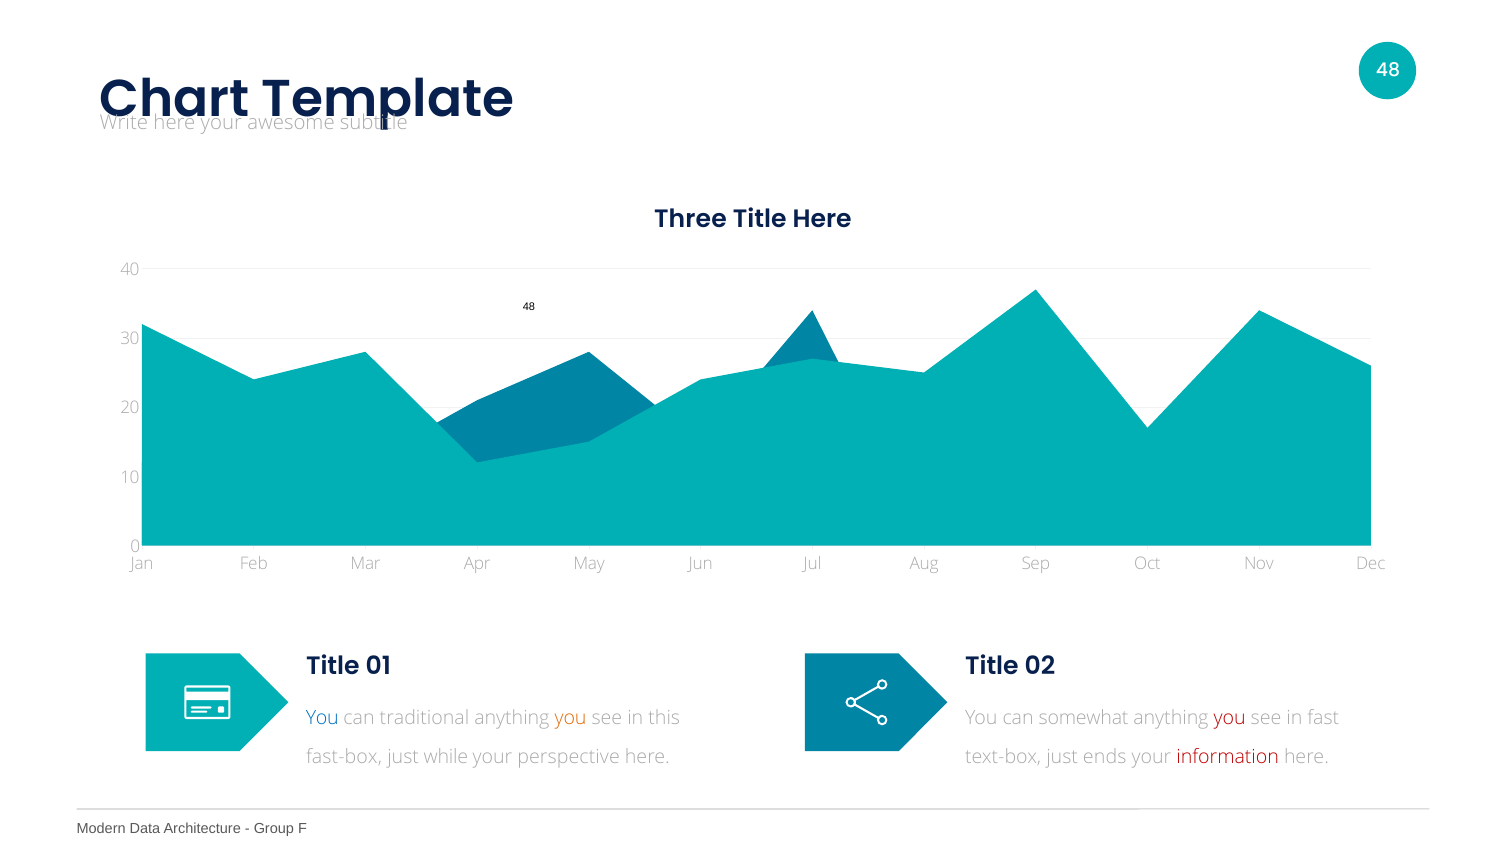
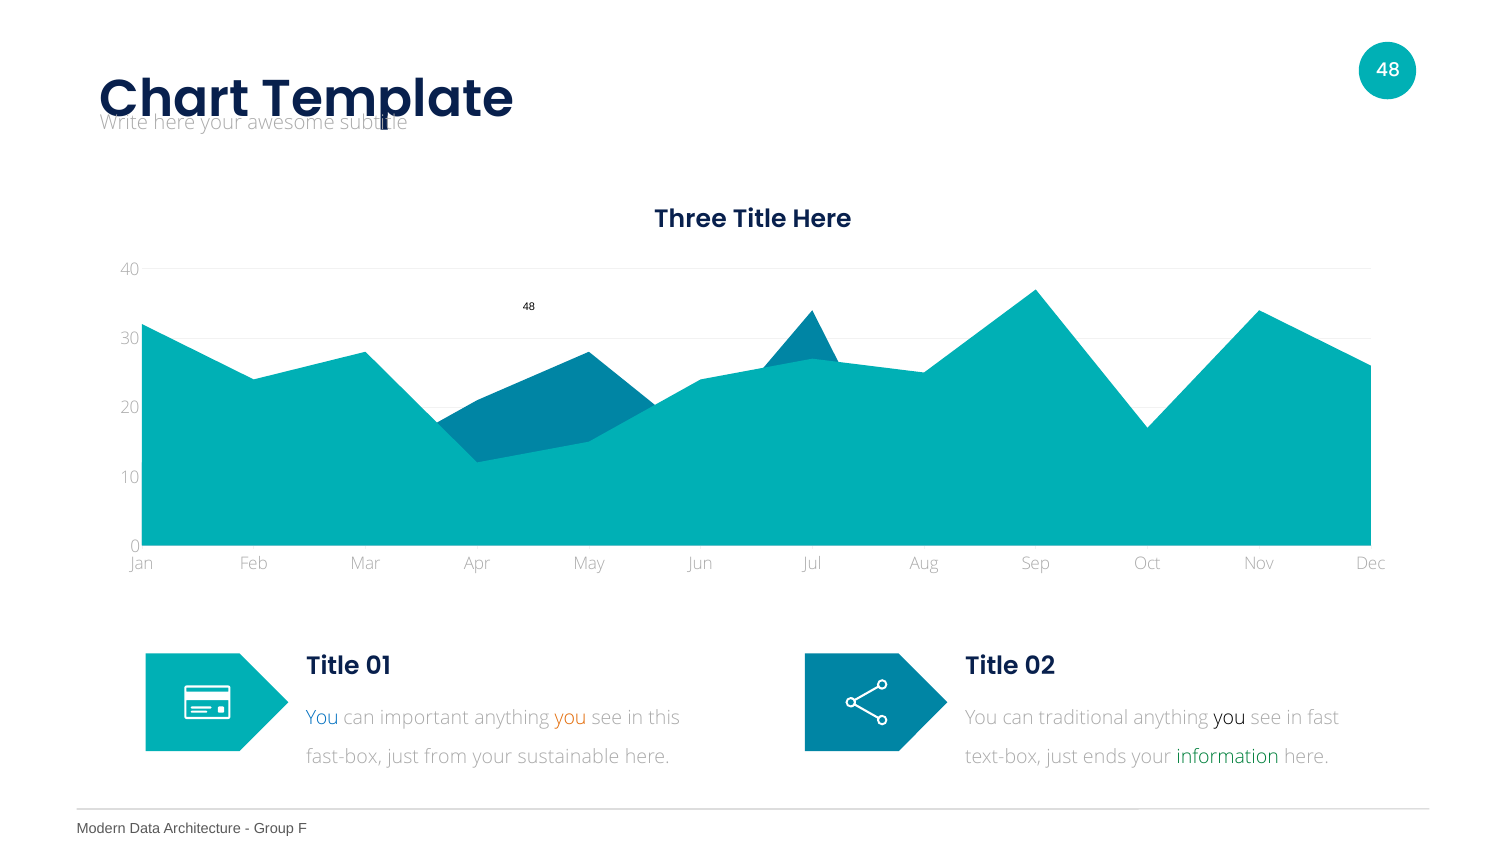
traditional: traditional -> important (424, 718)
somewhat: somewhat -> traditional (1083, 718)
you colour: red -> black (1230, 718)
while: while -> from (446, 756)
perspective: perspective -> sustainable (568, 756)
information colour: red -> green (1228, 756)
